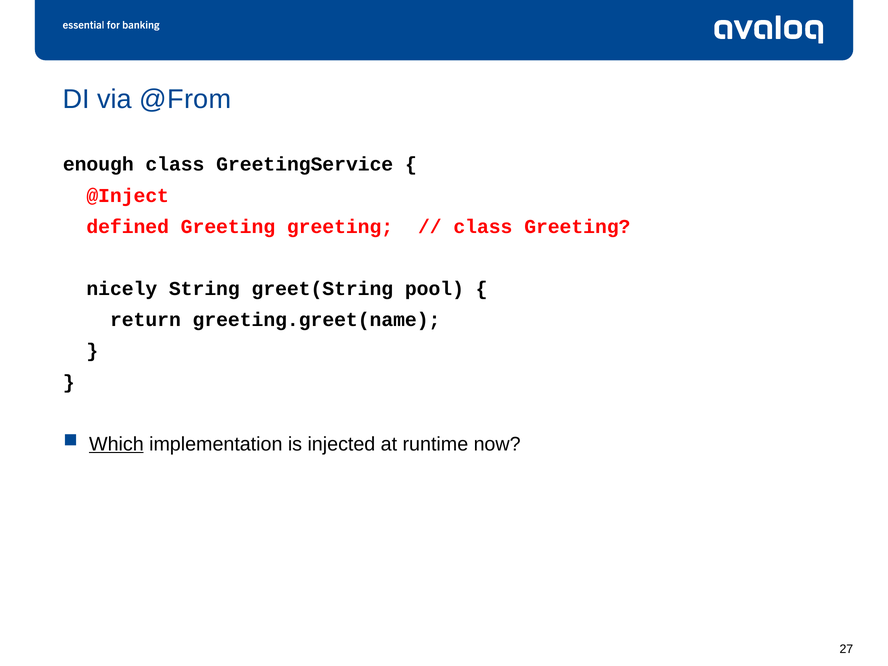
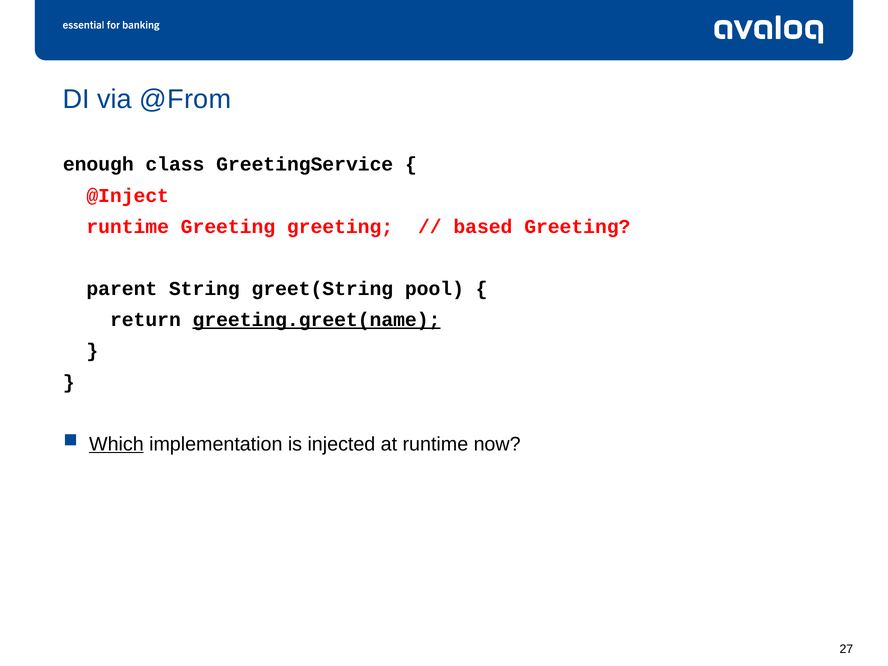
defined: defined -> runtime (128, 227)
class: class -> based (483, 227)
nicely: nicely -> parent (122, 289)
greeting.greet(name underline: none -> present (317, 320)
